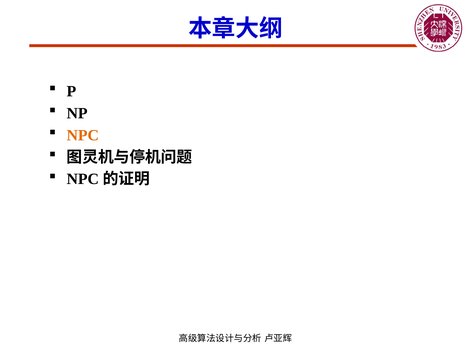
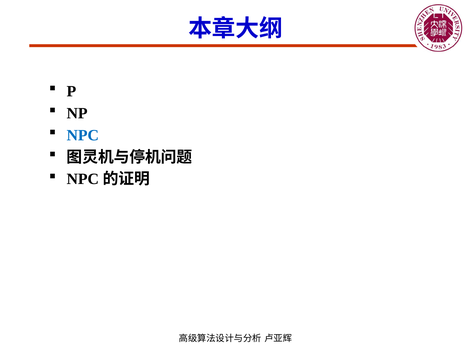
NPC colour: orange -> blue (83, 135)
